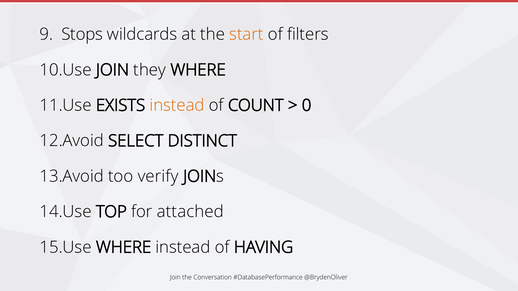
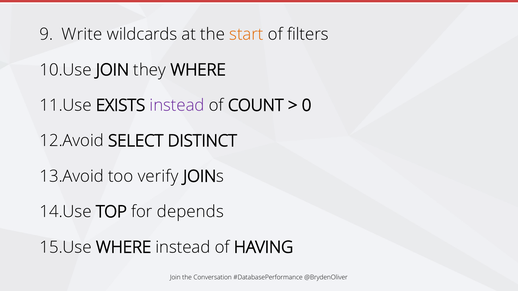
Stops: Stops -> Write (82, 34)
instead colour: orange -> purple (177, 105)
attached: attached -> depends (190, 212)
